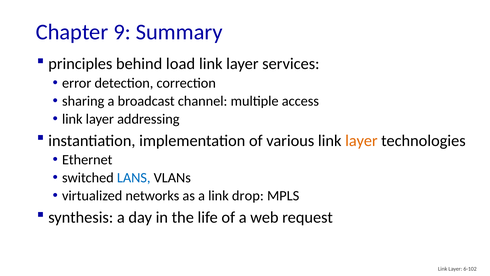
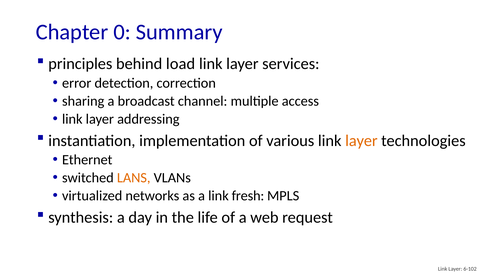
9: 9 -> 0 (122, 32)
LANS colour: blue -> orange (134, 177)
drop: drop -> fresh (248, 195)
